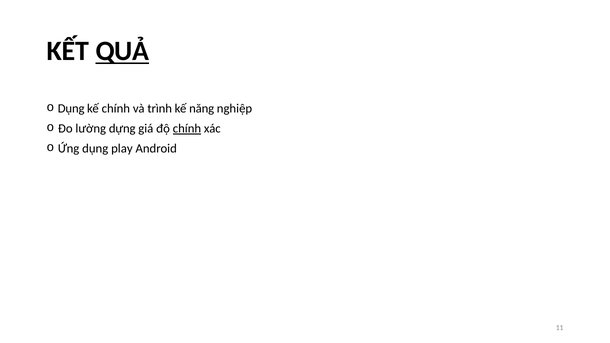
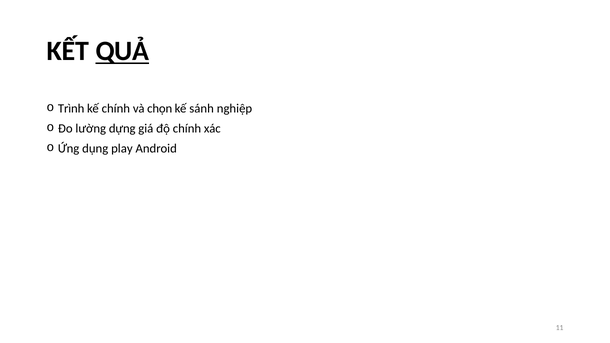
Dụng: Dụng -> Trình (71, 108)
trình: trình -> chọn (160, 108)
năng: năng -> sánh (202, 108)
chính underline: present -> none (187, 129)
